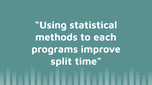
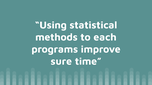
split: split -> sure (61, 62)
